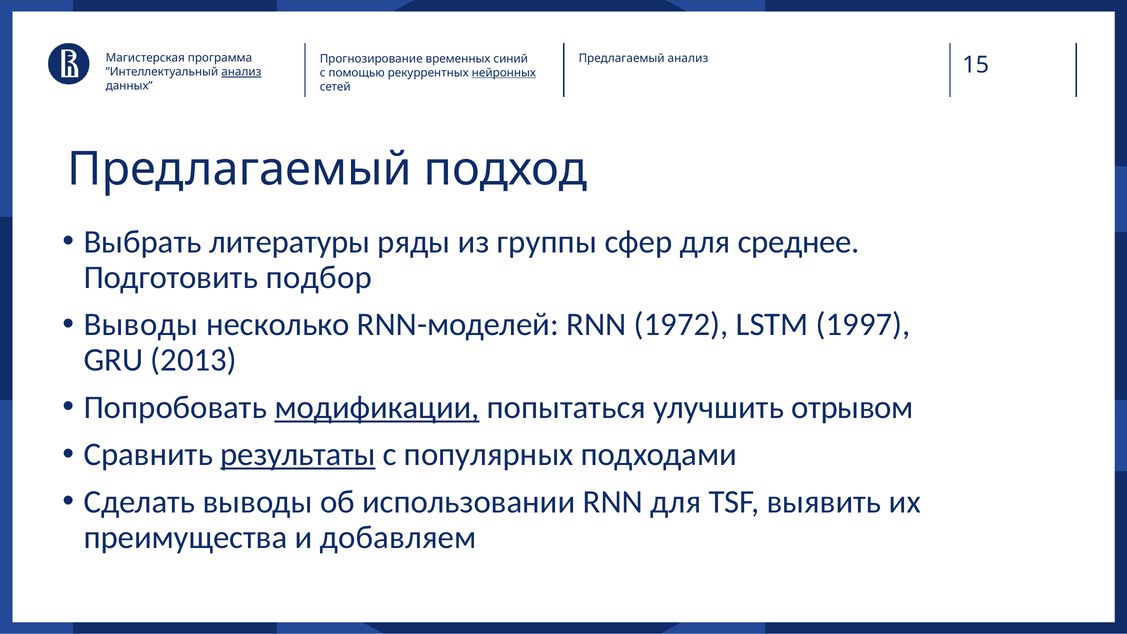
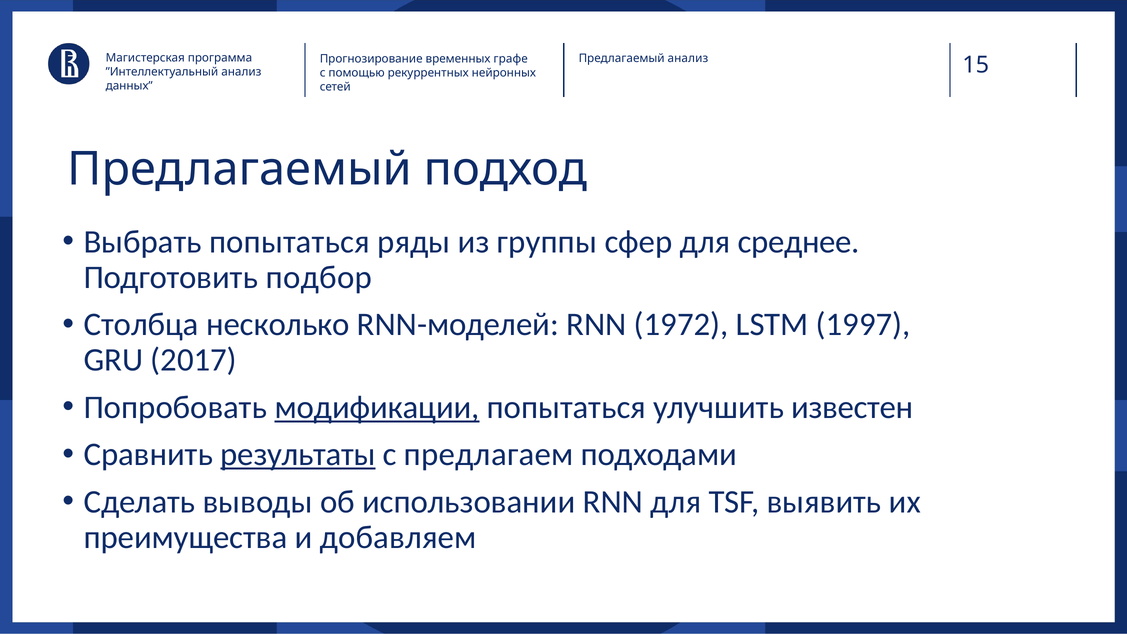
синий: синий -> графе (511, 59)
анализ underline: present -> none (241, 72)
нейронных underline: present -> none (504, 73)
Выбрать литературы: литературы -> попытаться (290, 242)
Выводы: Выводы -> Столбца (141, 324)
2013: 2013 -> 2017 (194, 360)
отрывом: отрывом -> известен (852, 407)
популярных: популярных -> предлагаем (489, 454)
